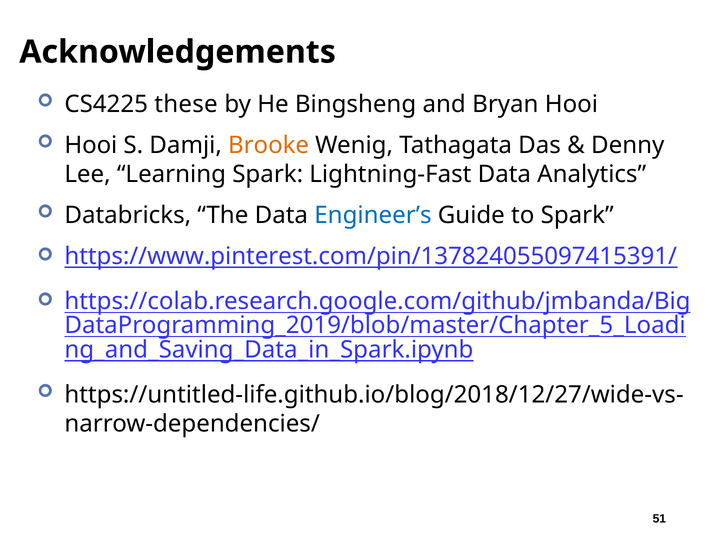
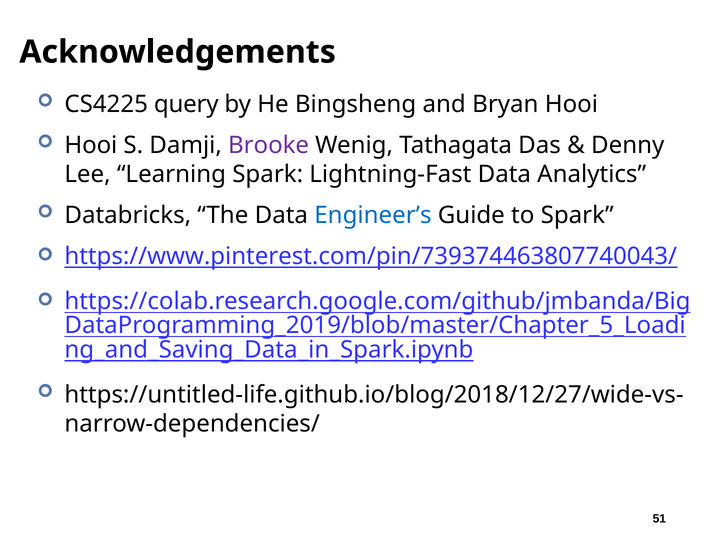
these: these -> query (186, 104)
Brooke colour: orange -> purple (269, 145)
https://www.pinterest.com/pin/137824055097415391/: https://www.pinterest.com/pin/137824055097415391/ -> https://www.pinterest.com/pin/739374463807740043/ (371, 256)
